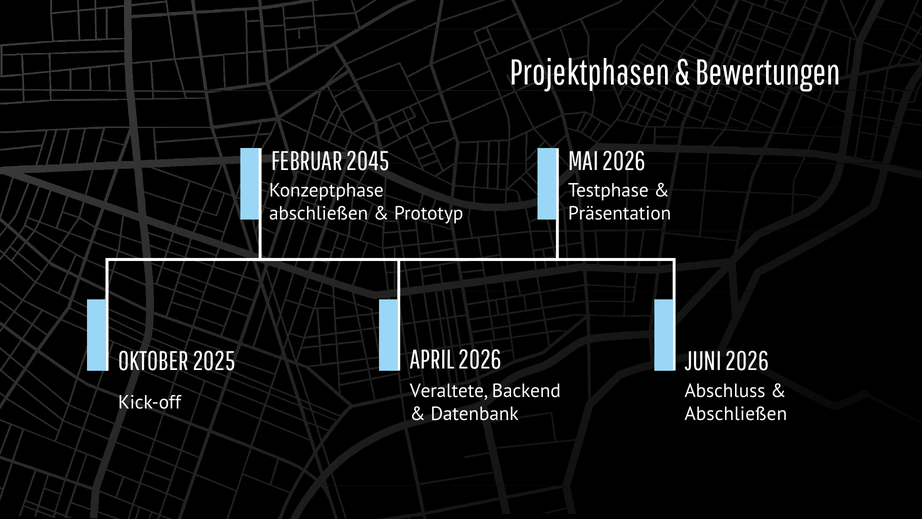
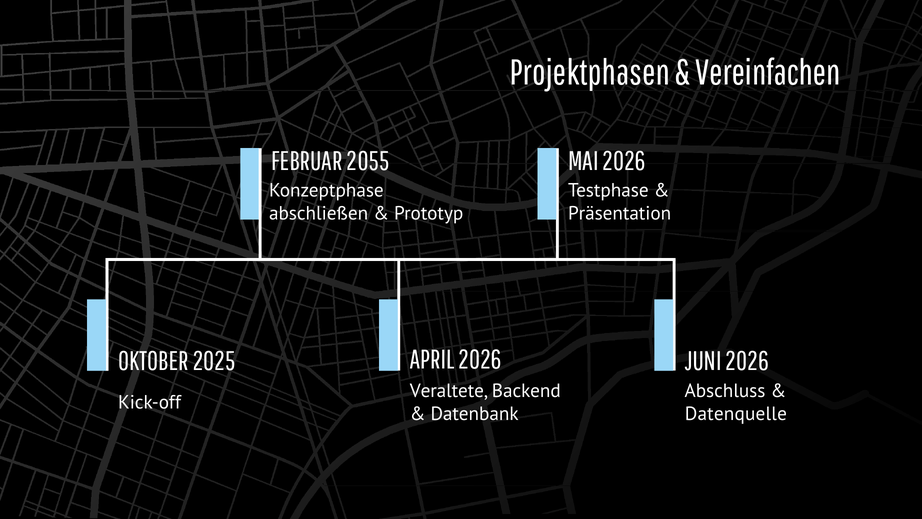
Bewertungen: Bewertungen -> Vereinfachen (768, 73)
2045: 2045 -> 2055 (368, 161)
Abschließen: Abschließen -> Datenquelle (736, 414)
